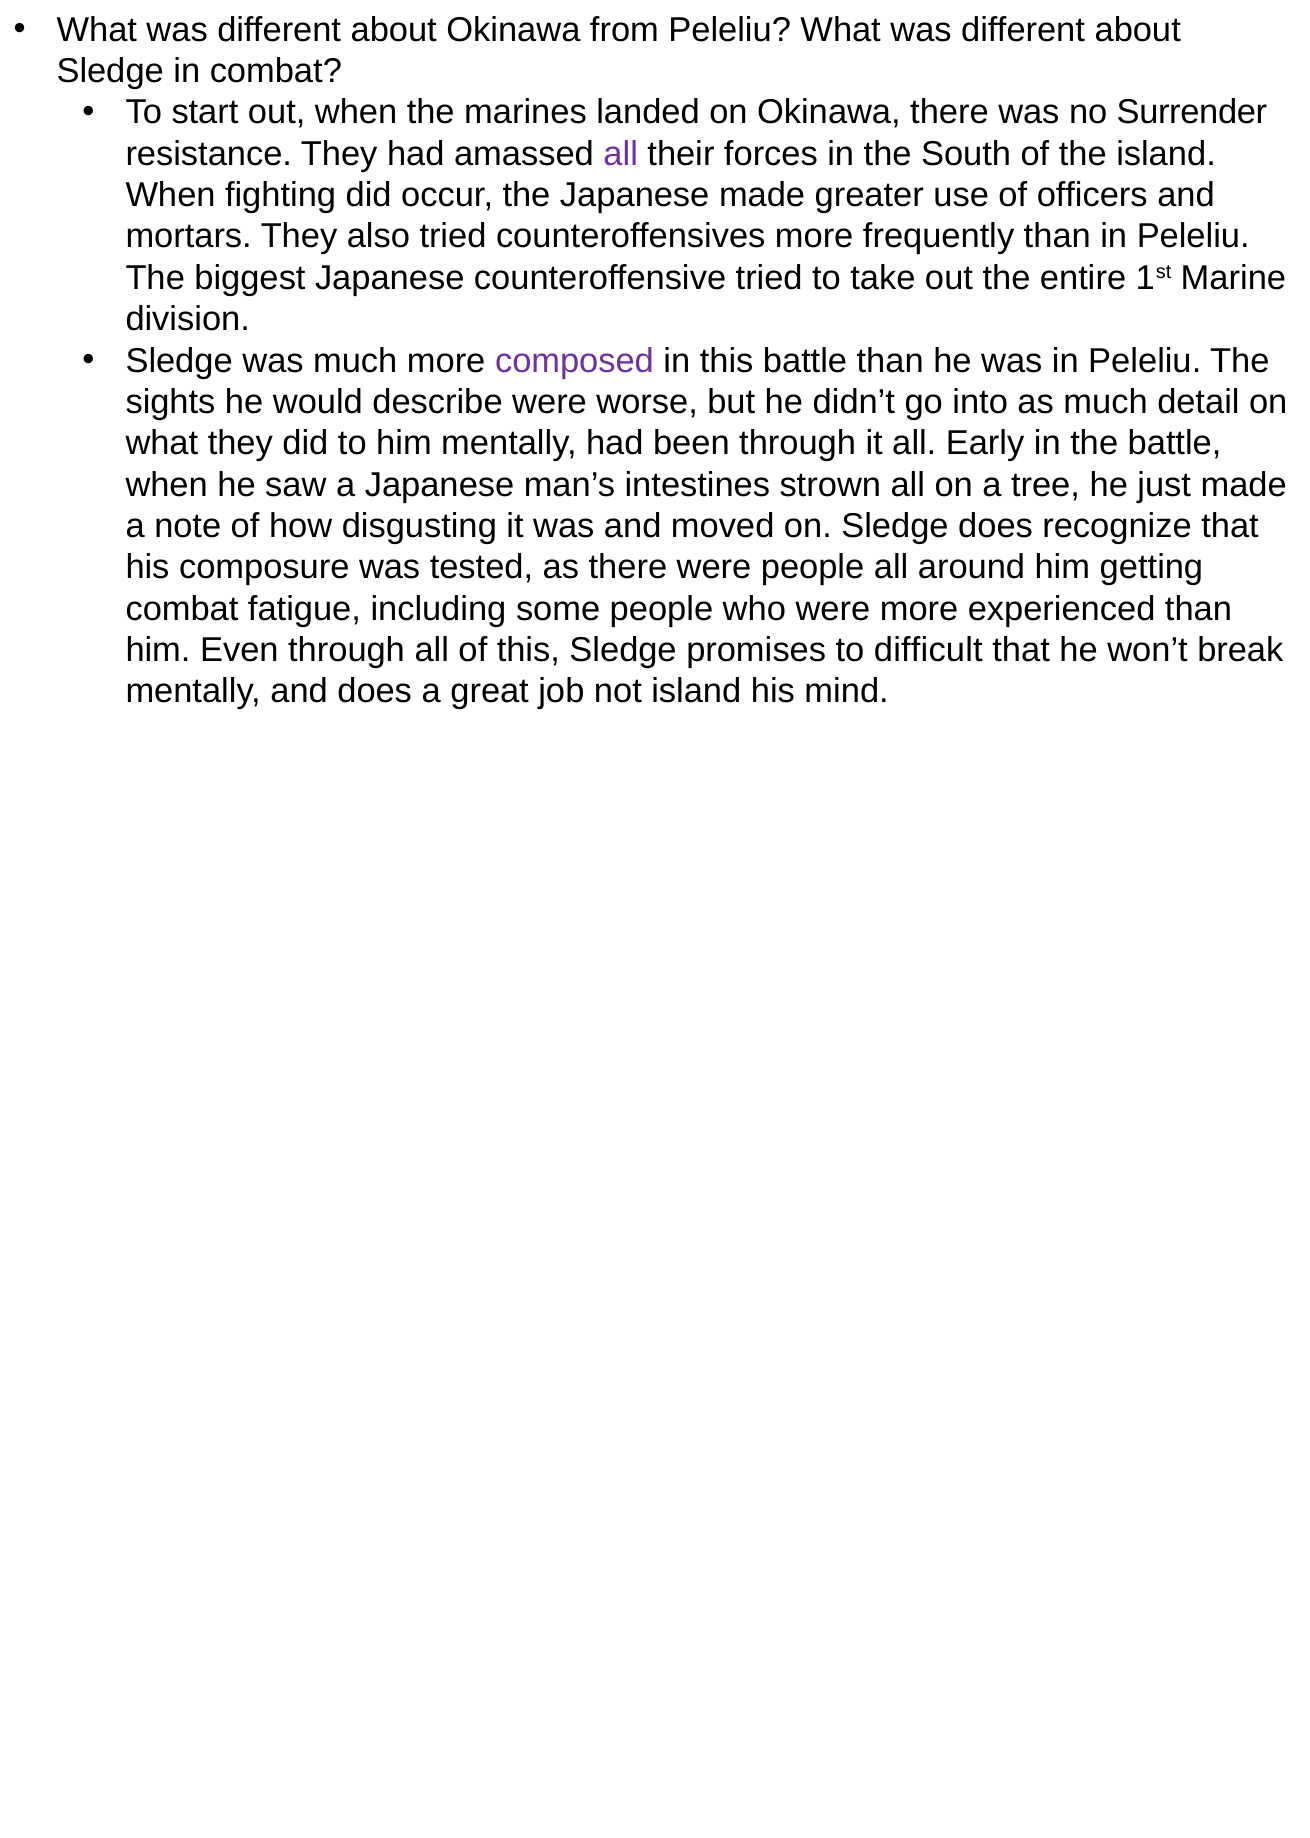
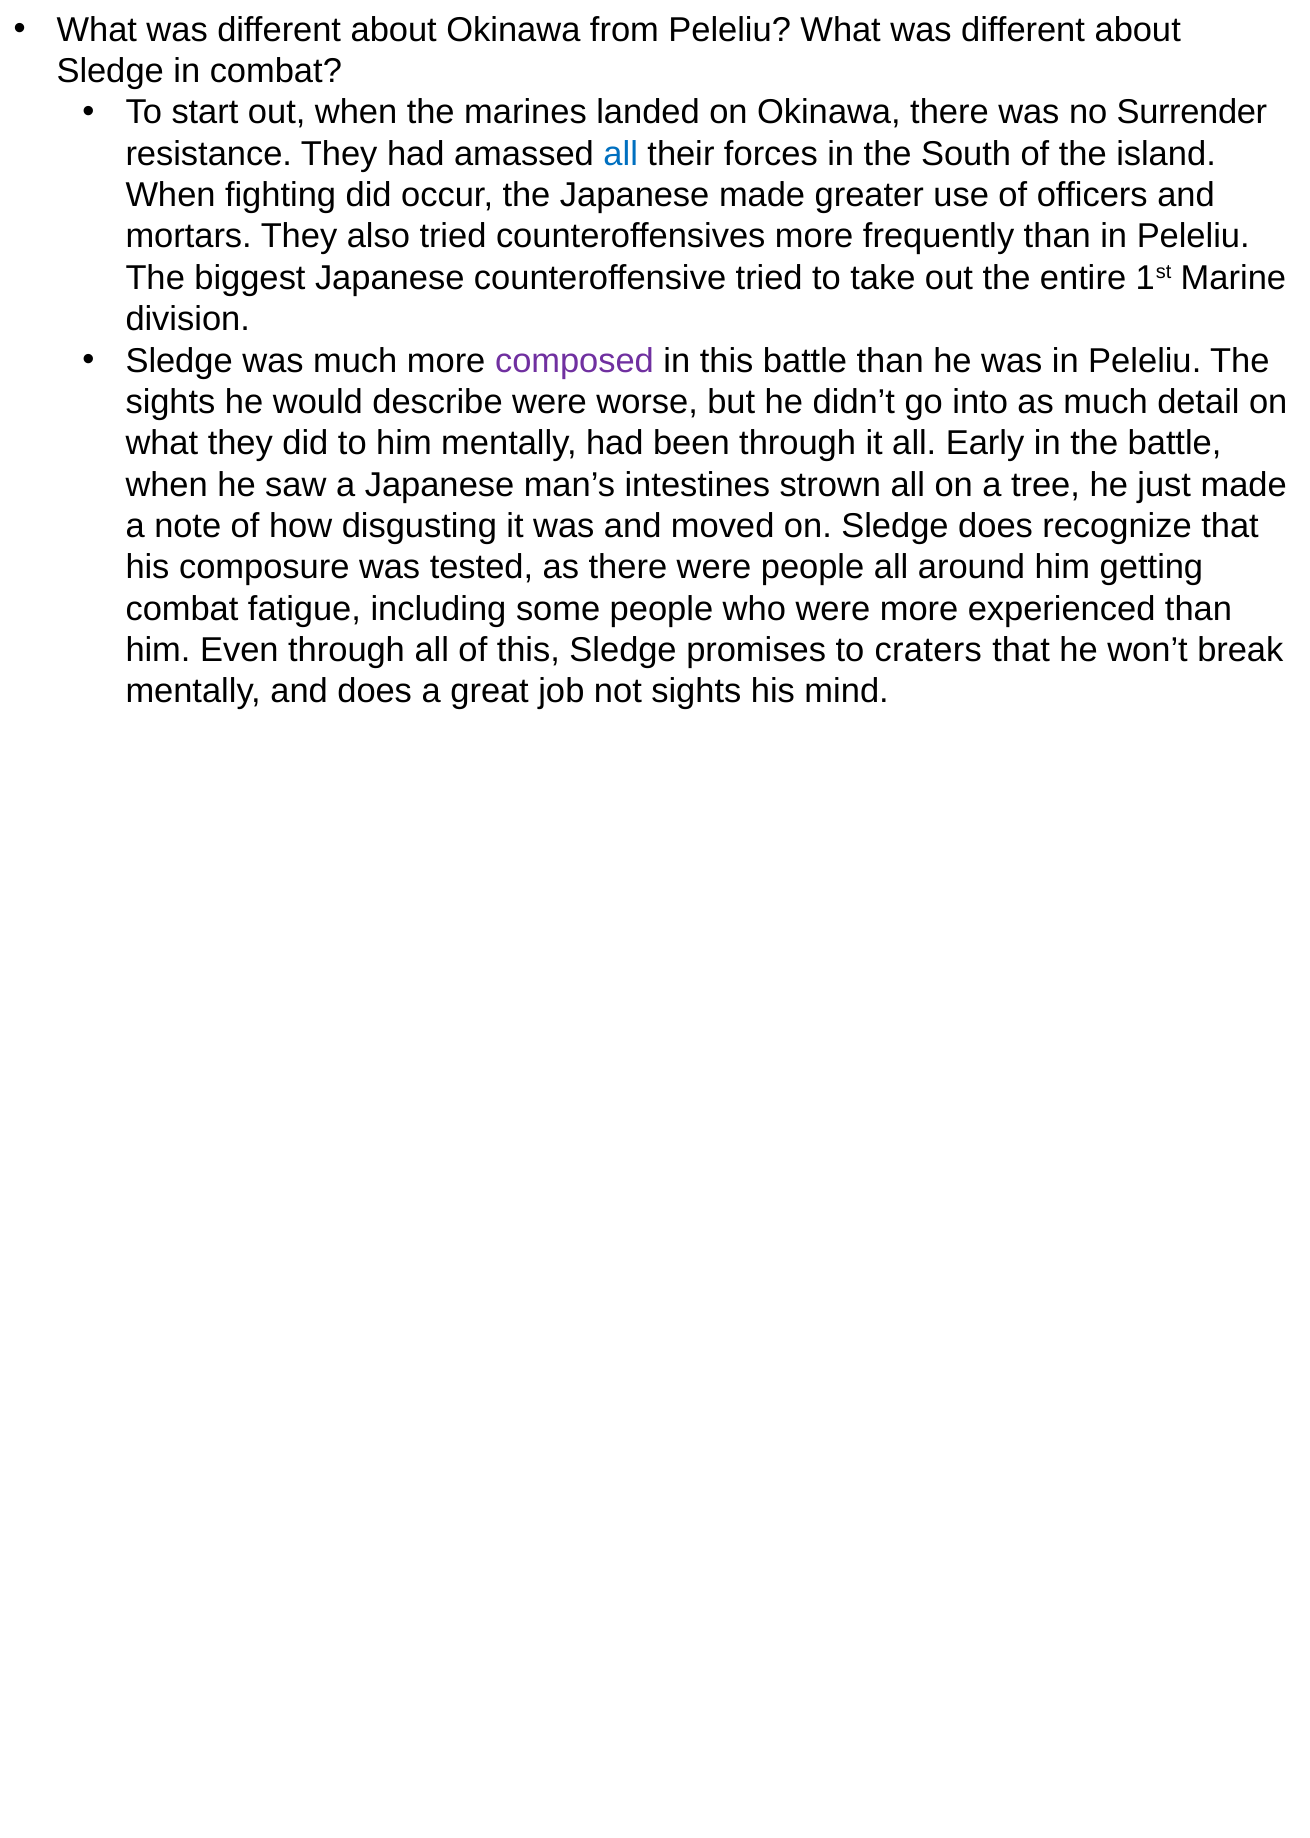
all colour: purple -> blue (621, 154)
difficult: difficult -> craters (928, 650)
not island: island -> sights (696, 692)
